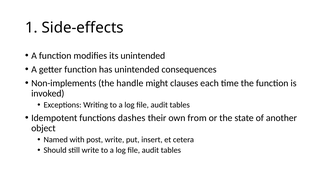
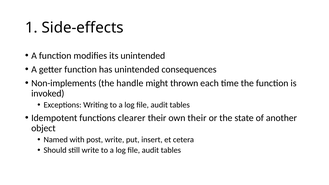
clauses: clauses -> thrown (184, 83)
dashes: dashes -> clearer (132, 118)
own from: from -> their (197, 118)
